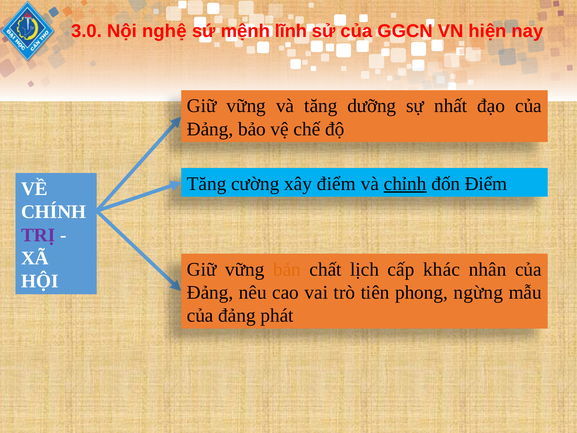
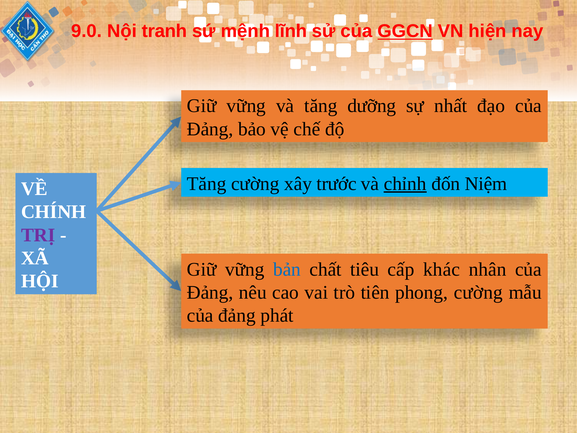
3.0: 3.0 -> 9.0 (87, 31)
nghệ: nghệ -> tranh (165, 31)
GGCN underline: none -> present (405, 31)
xây điểm: điểm -> trước (337, 184)
đốn Điểm: Điểm -> Niệm (486, 184)
bản colour: orange -> blue (287, 269)
lịch: lịch -> tiêu (365, 269)
phong ngừng: ngừng -> cường (478, 292)
